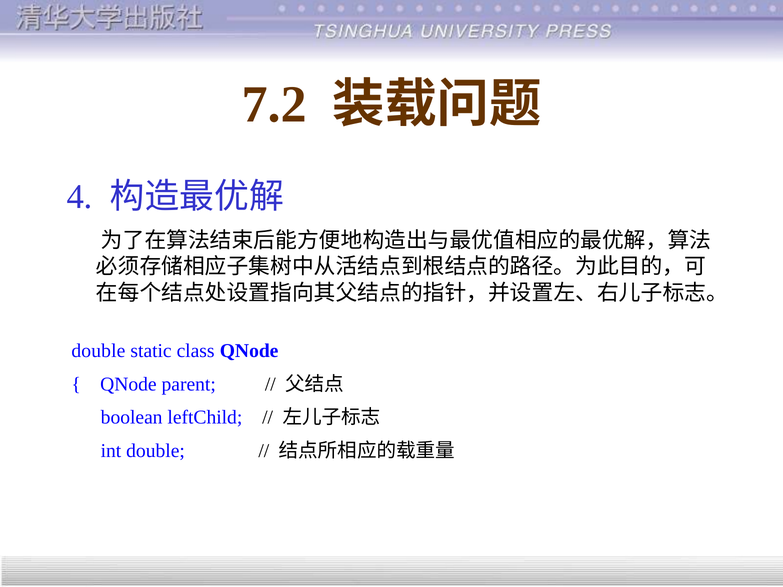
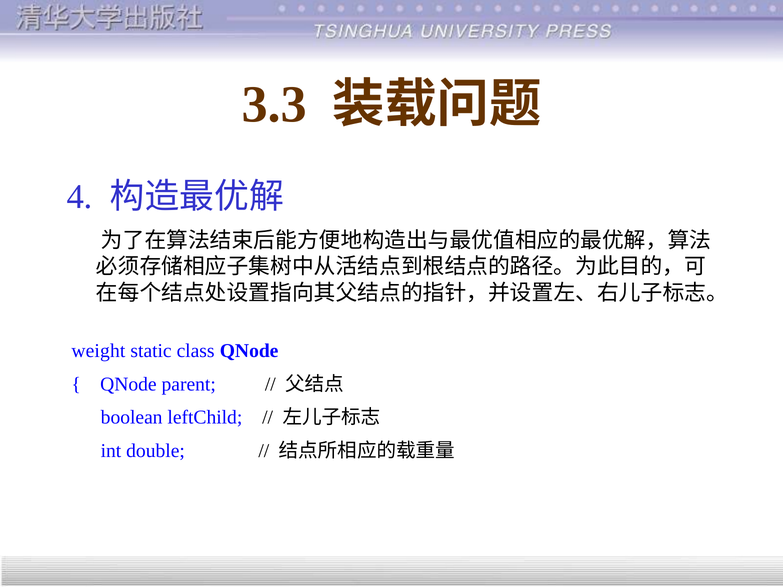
7.2: 7.2 -> 3.3 (274, 105)
double: double -> weight (98, 351)
